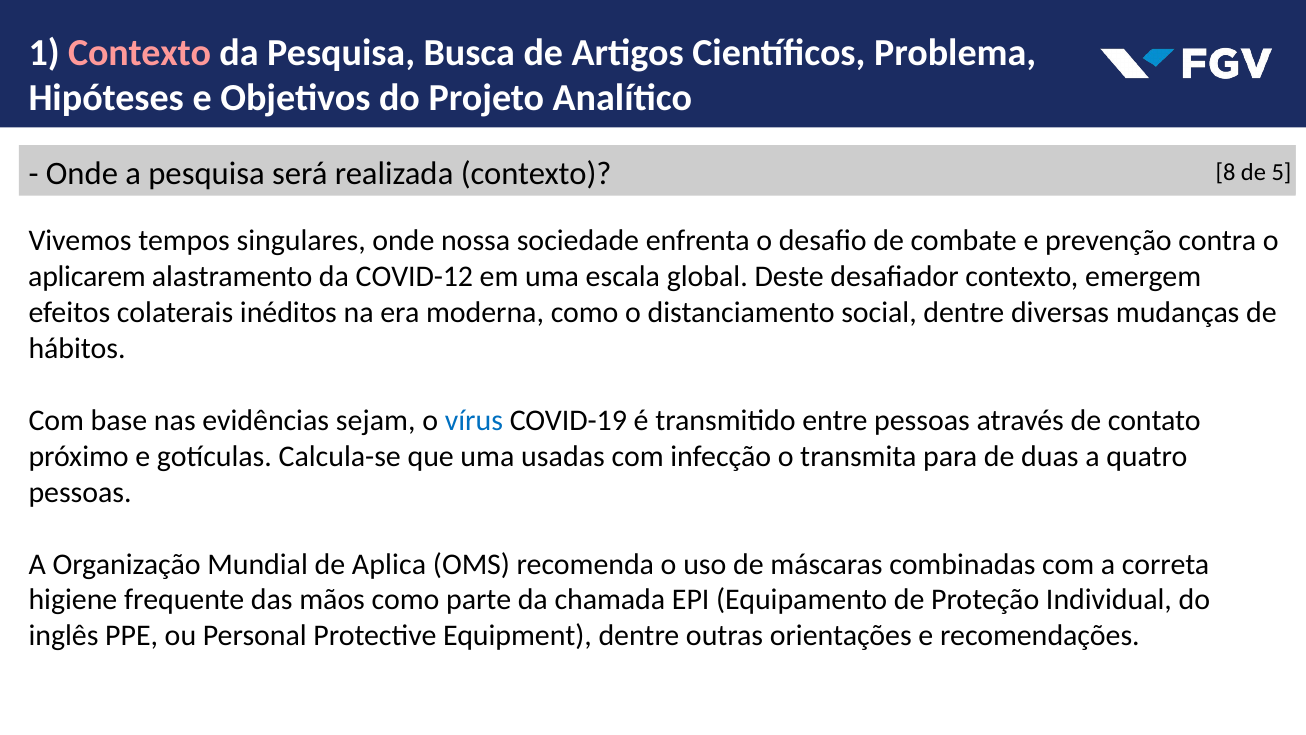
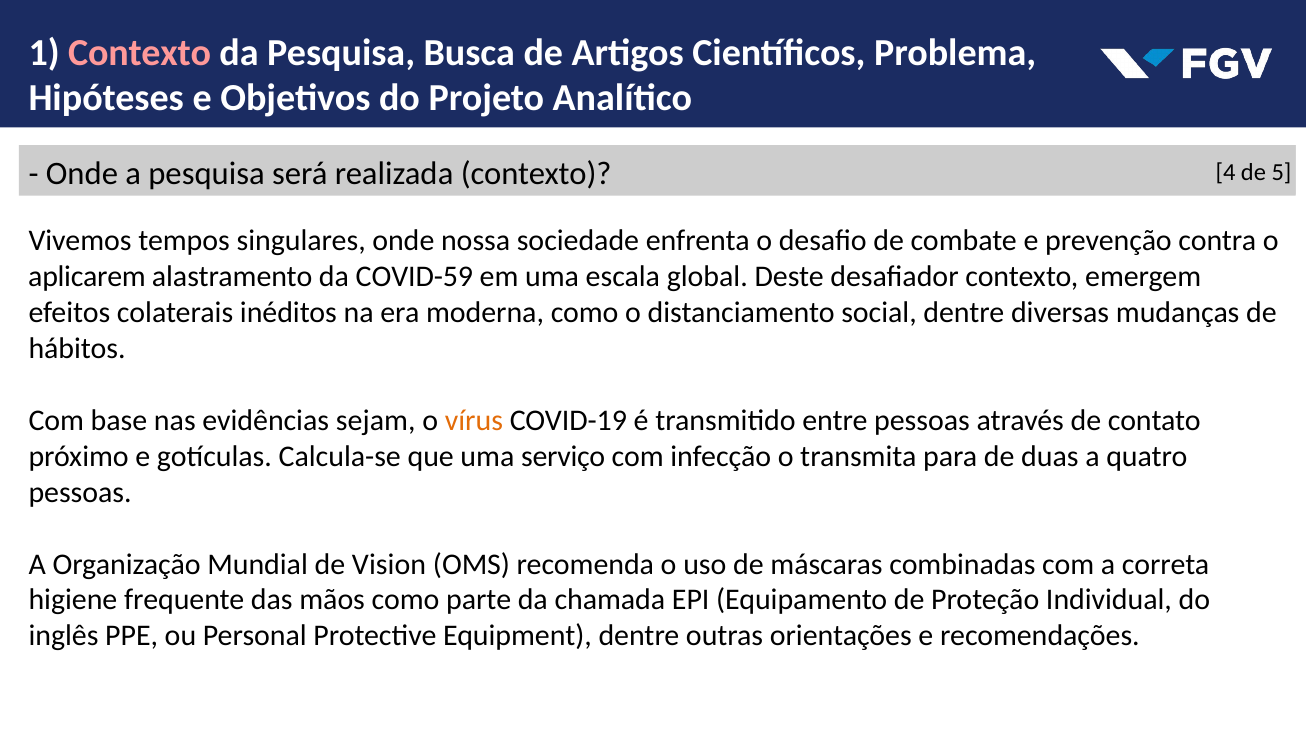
8: 8 -> 4 (1226, 172)
COVID-12: COVID-12 -> COVID-59 (414, 277)
vírus colour: blue -> orange (474, 420)
usadas: usadas -> serviço (563, 456)
Aplica: Aplica -> Vision (389, 564)
